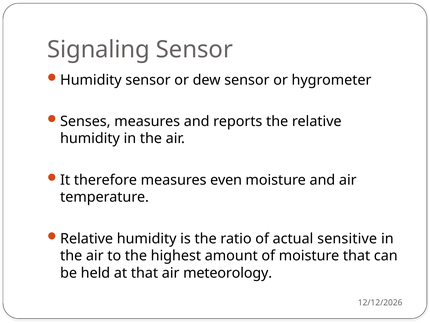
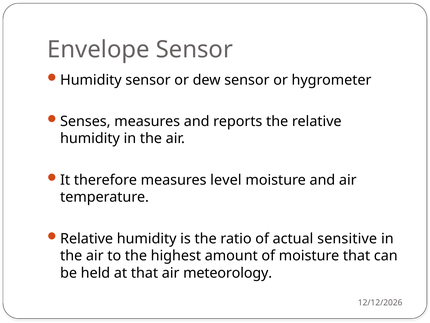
Signaling: Signaling -> Envelope (98, 50)
even: even -> level (226, 180)
